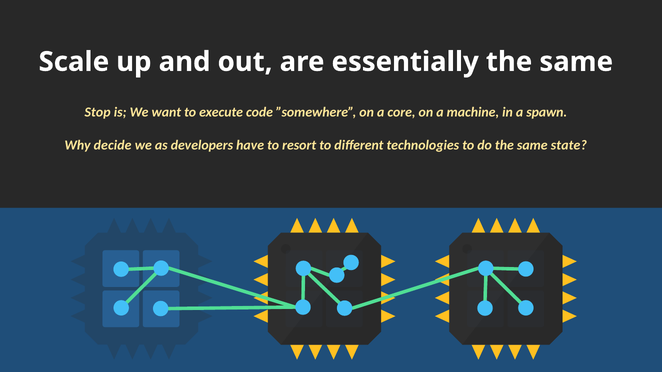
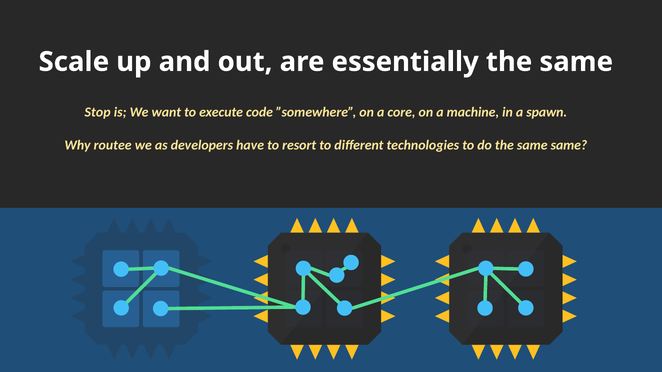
decide: decide -> routee (113, 145)
same state: state -> same (569, 145)
